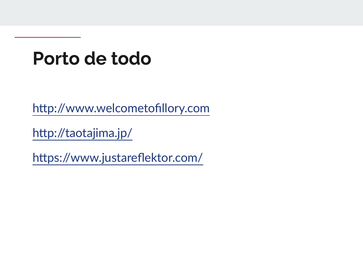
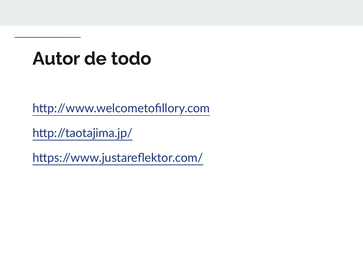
Porto: Porto -> Autor (56, 59)
